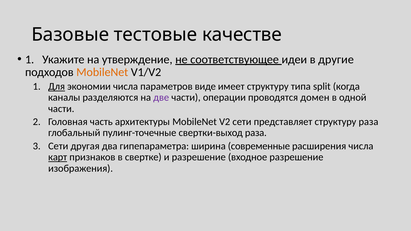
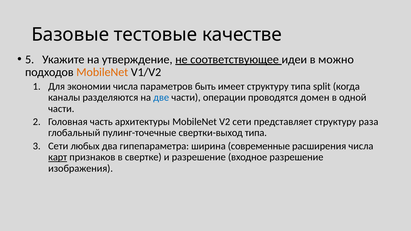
1: 1 -> 5 (30, 59)
другие: другие -> можно (336, 59)
Для underline: present -> none (57, 87)
виде: виде -> быть (205, 87)
две colour: purple -> blue (161, 98)
свертки-выход раза: раза -> типа (256, 133)
другая: другая -> любых (85, 146)
